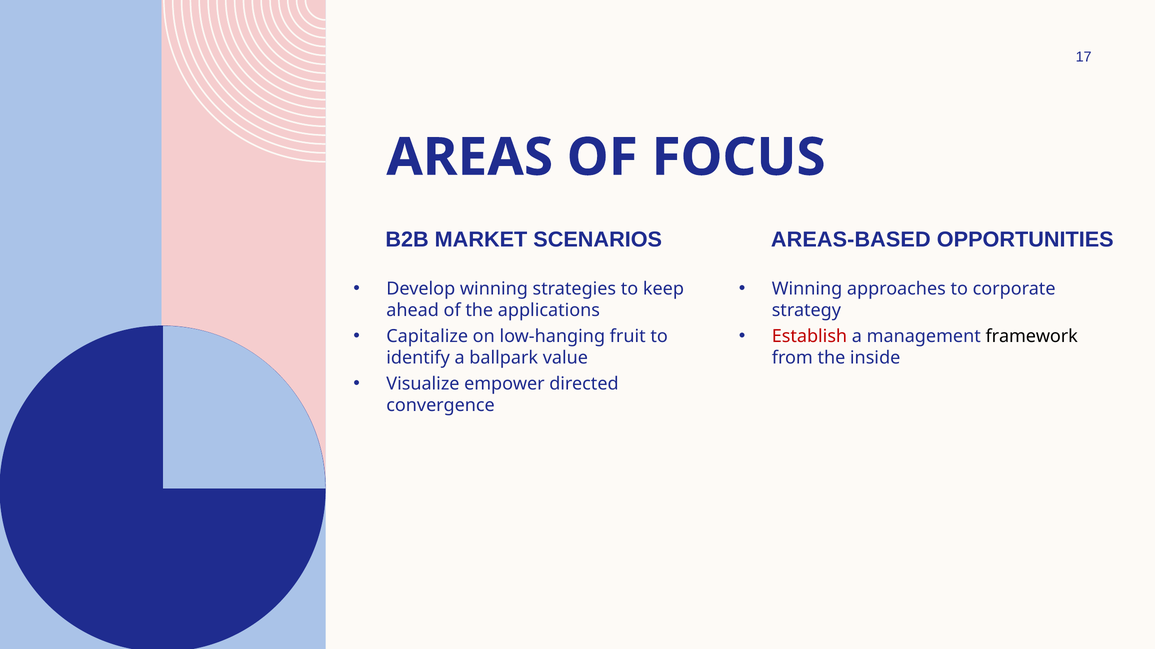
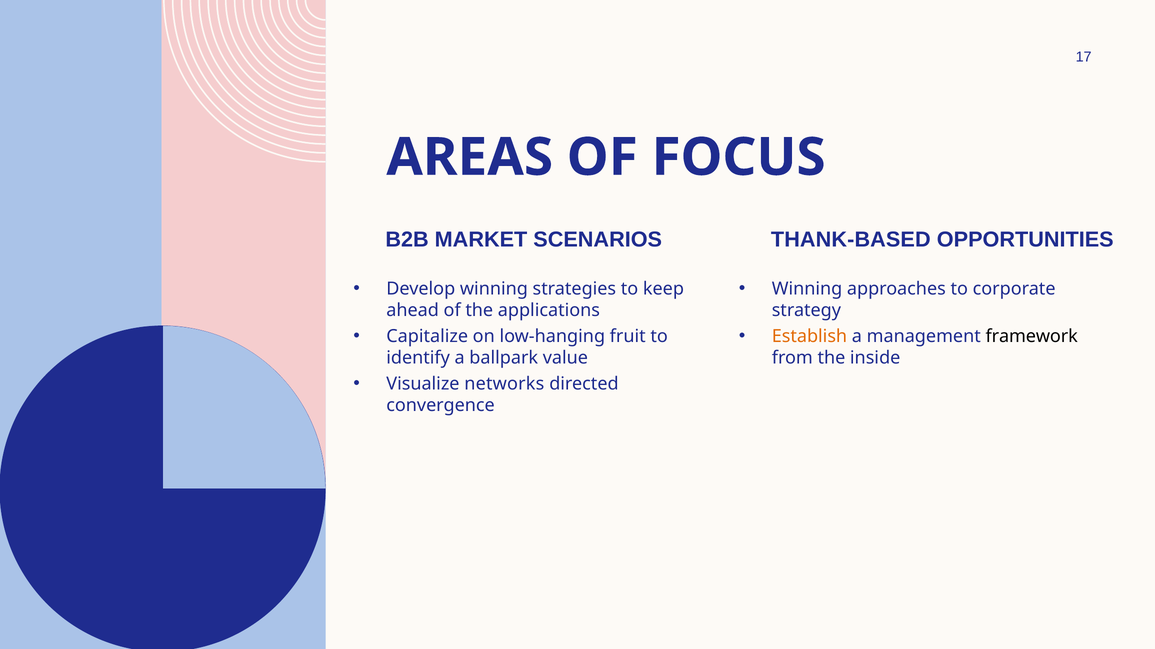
AREAS-BASED: AREAS-BASED -> THANK-BASED (851, 240)
Establish colour: red -> orange (809, 337)
empower: empower -> networks (504, 384)
